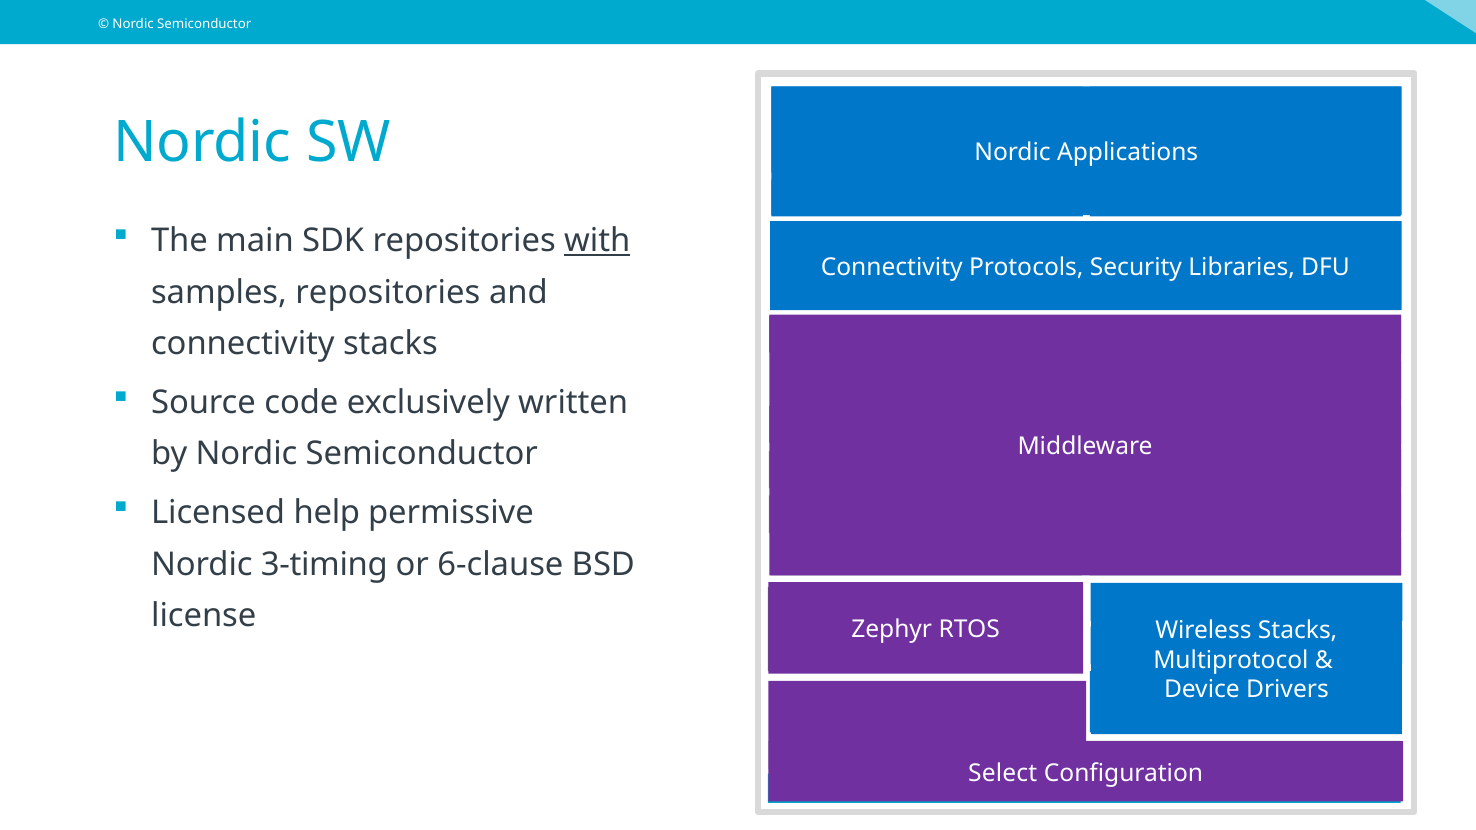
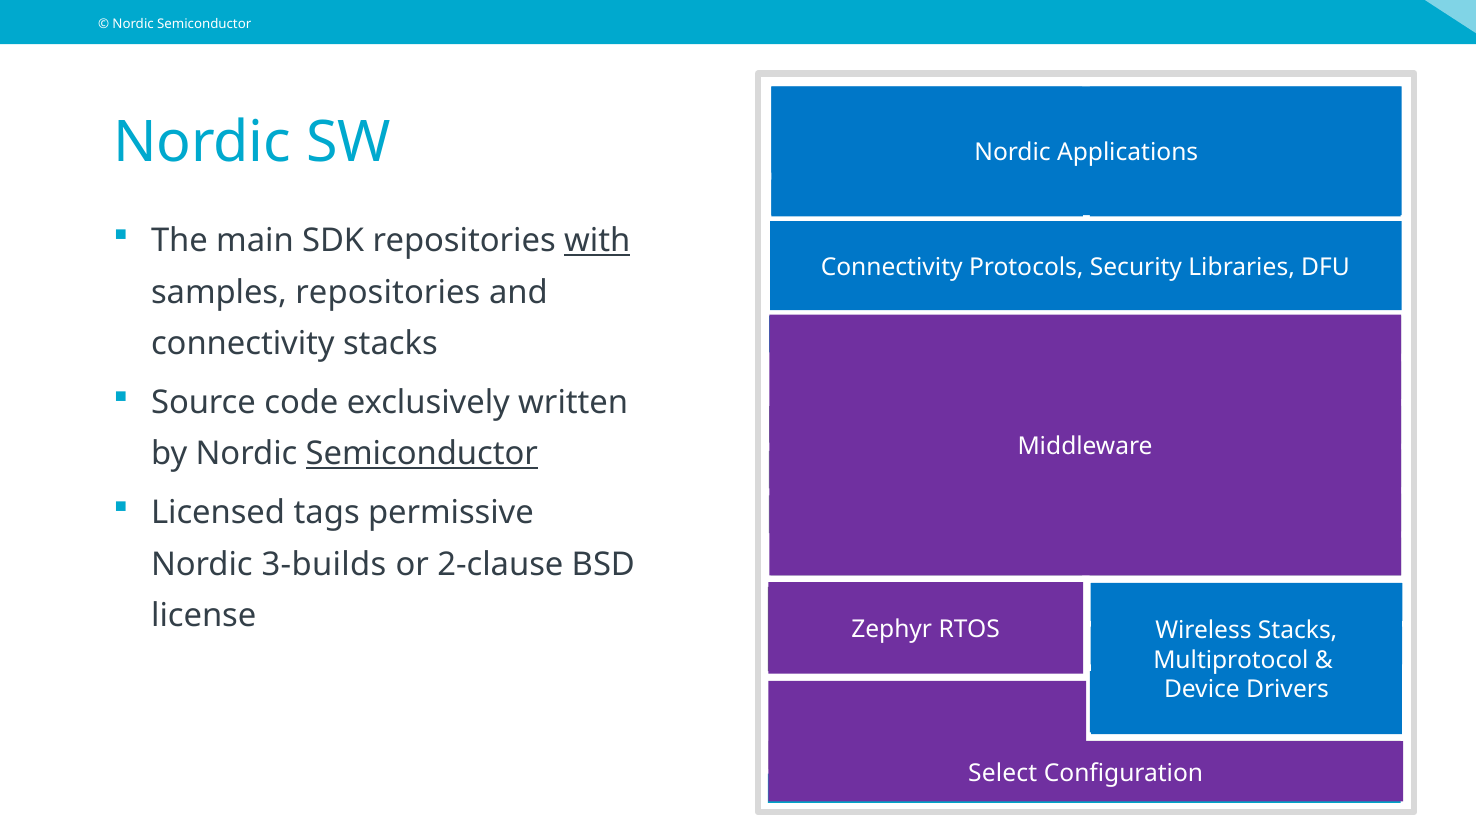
Semiconductor underline: none -> present (422, 454)
help: help -> tags (327, 513)
3-timing: 3-timing -> 3-builds (324, 564)
6-clause: 6-clause -> 2-clause (500, 564)
